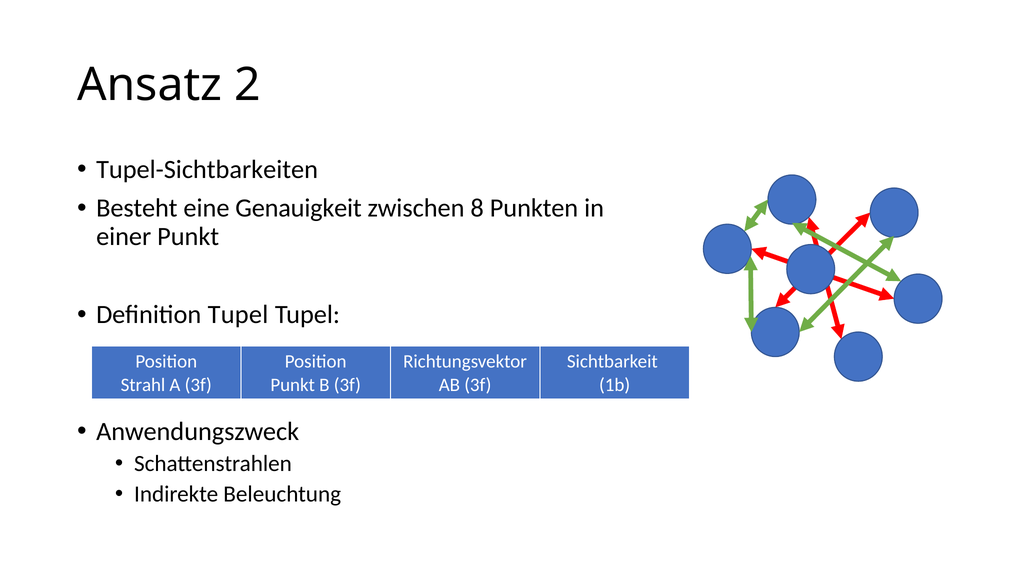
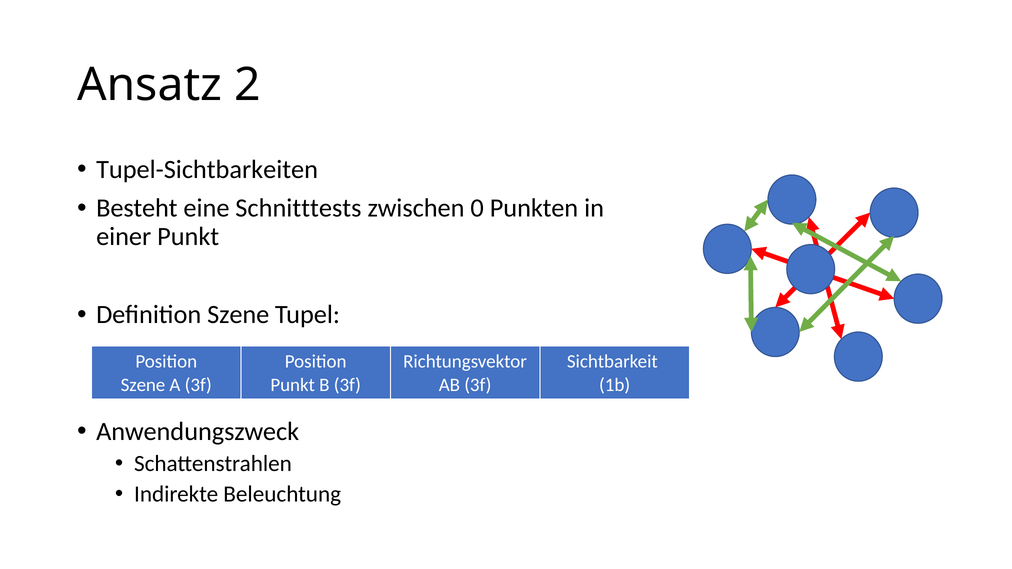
Genauigkeit: Genauigkeit -> Schnitttests (298, 208)
8: 8 -> 0 (477, 208)
Definition Tupel: Tupel -> Szene (238, 315)
Strahl: Strahl -> Szene (143, 385)
